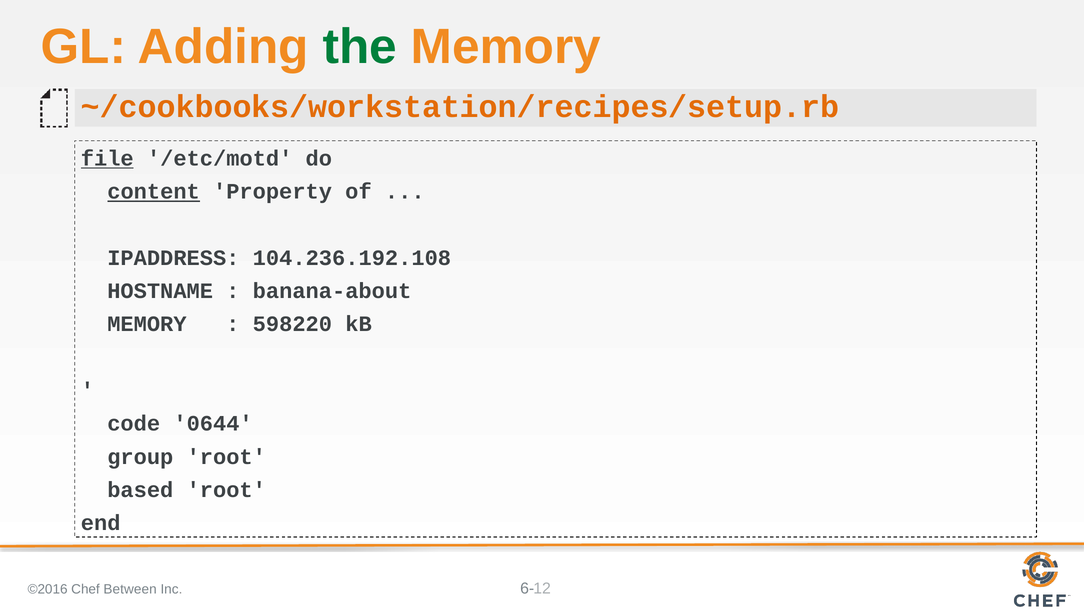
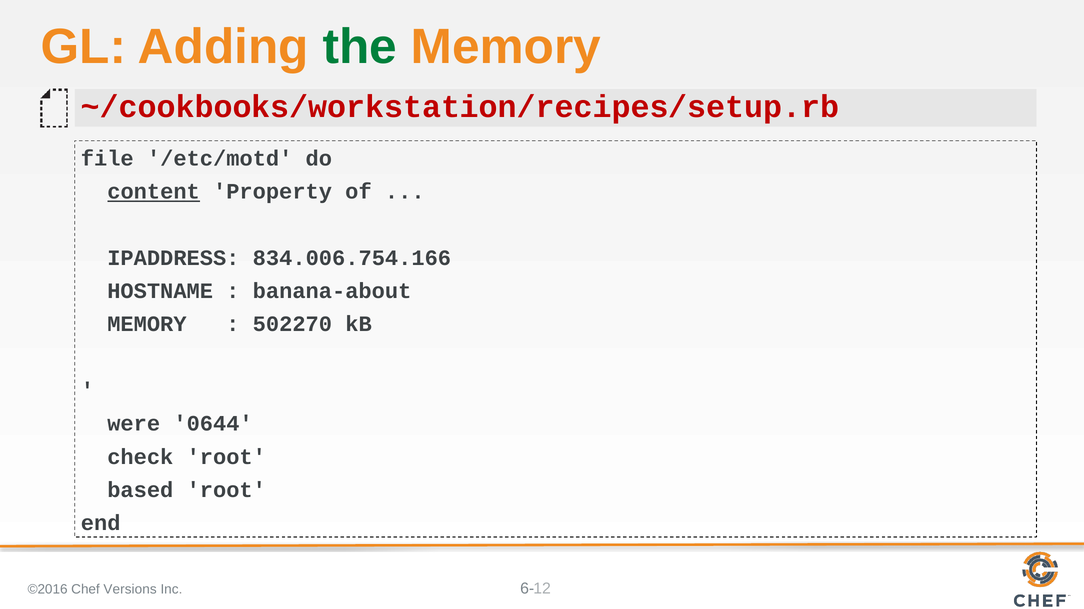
~/cookbooks/workstation/recipes/setup.rb colour: orange -> red (460, 107)
file underline: present -> none (107, 159)
104.236.192.108: 104.236.192.108 -> 834.006.754.166 (352, 258)
598220: 598220 -> 502270 (292, 325)
code: code -> were (134, 424)
group: group -> check (140, 457)
Between: Between -> Versions (130, 590)
